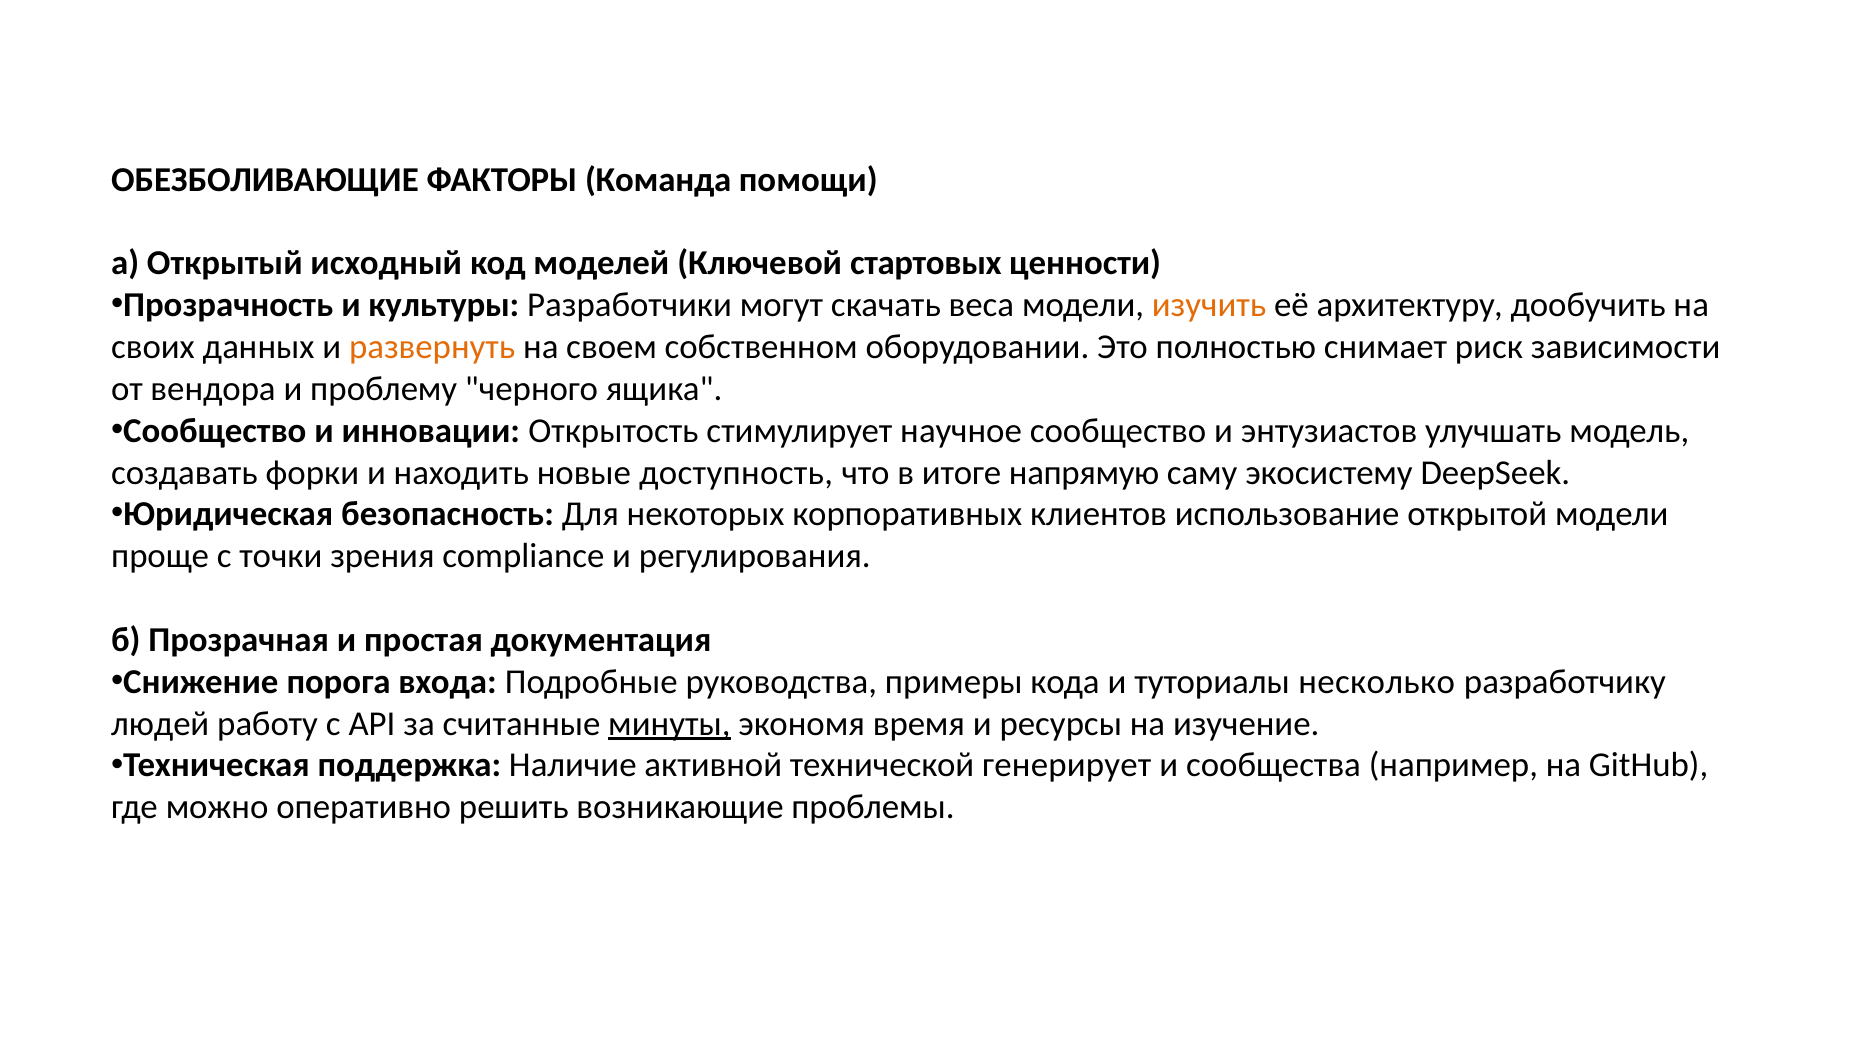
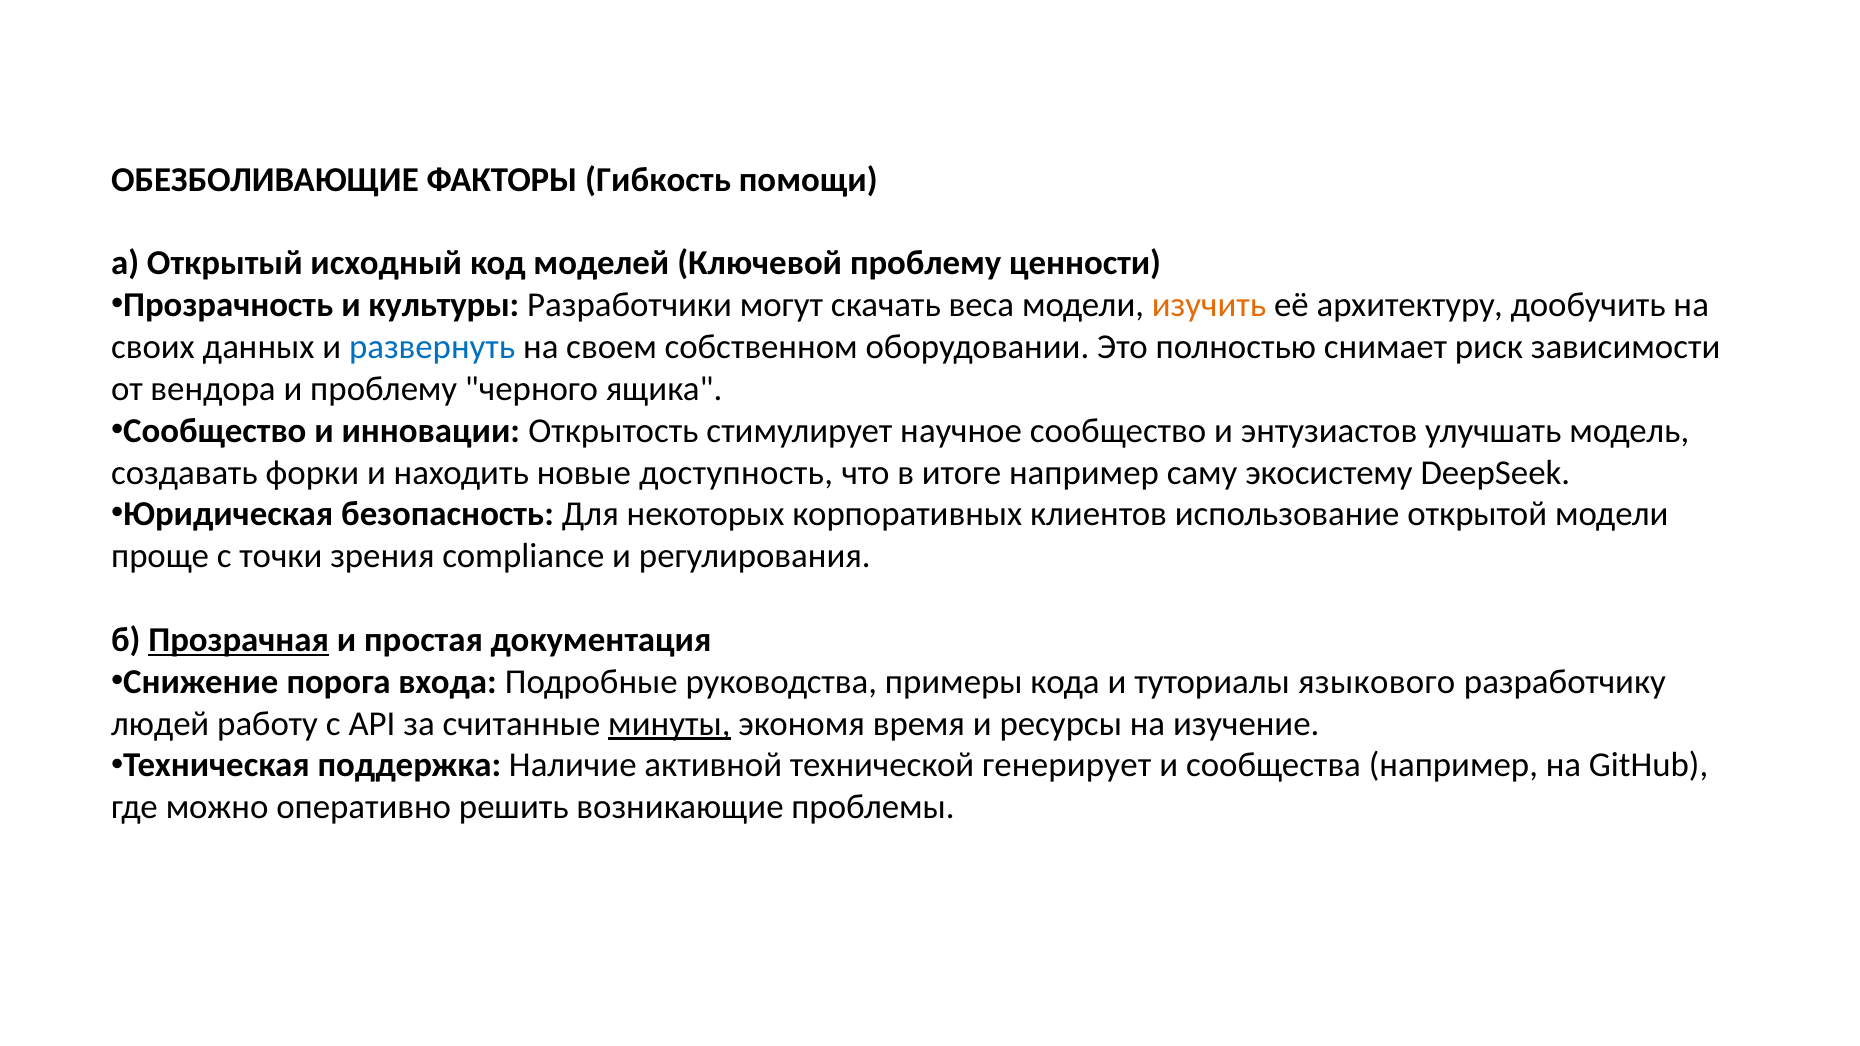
Команда: Команда -> Гибкость (658, 180)
Ключевой стартовых: стартовых -> проблему (926, 263)
развернуть colour: orange -> blue (432, 347)
итоге напрямую: напрямую -> например (1084, 473)
Прозрачная underline: none -> present (239, 640)
несколько: несколько -> языкового (1377, 682)
